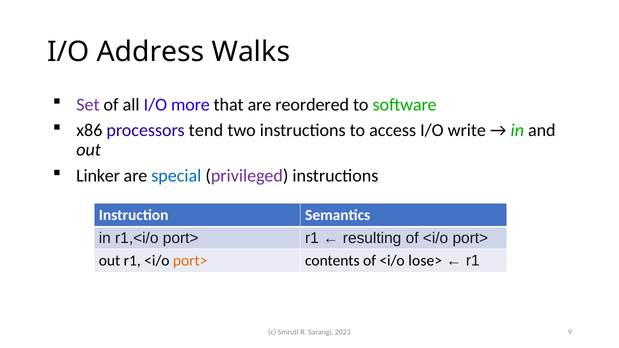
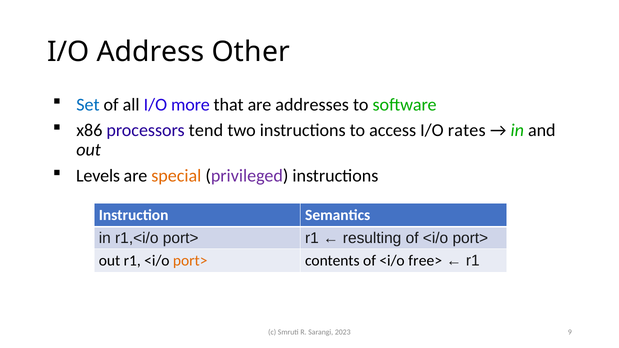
Walks: Walks -> Other (251, 52)
Set colour: purple -> blue (88, 105)
reordered: reordered -> addresses (312, 105)
write: write -> rates (467, 131)
Linker: Linker -> Levels (98, 176)
special colour: blue -> orange (176, 176)
lose>: lose> -> free> (425, 261)
